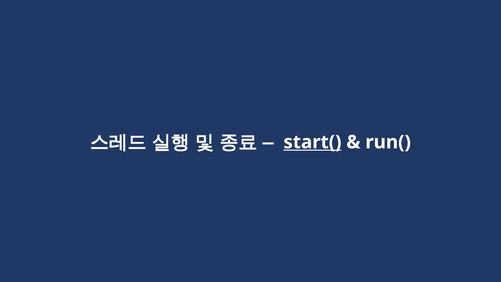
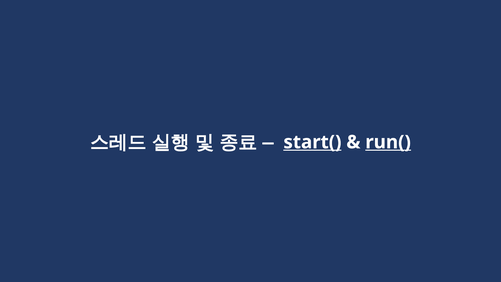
run( underline: none -> present (388, 142)
